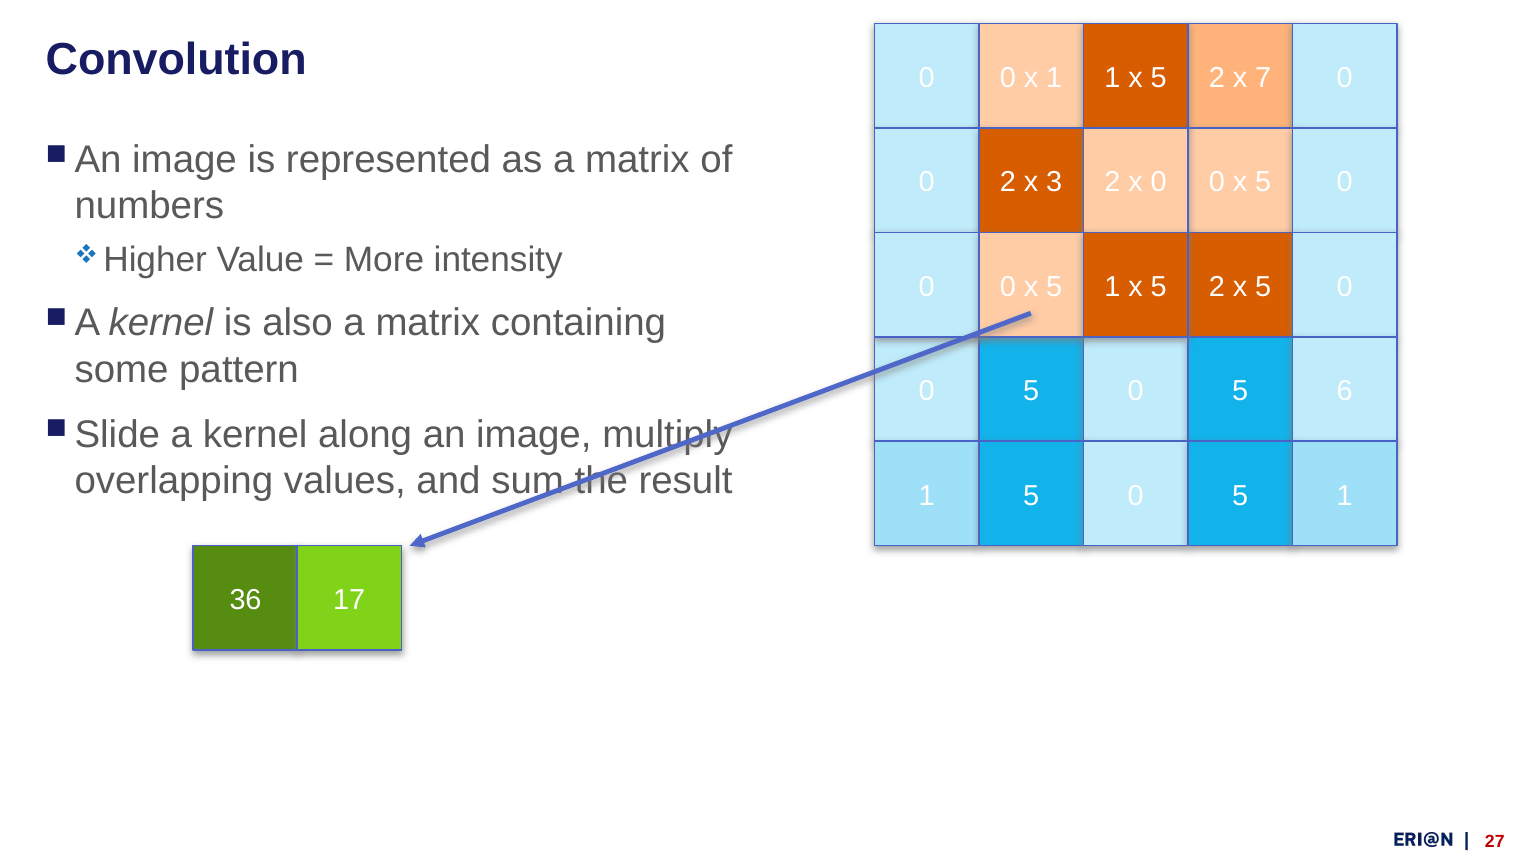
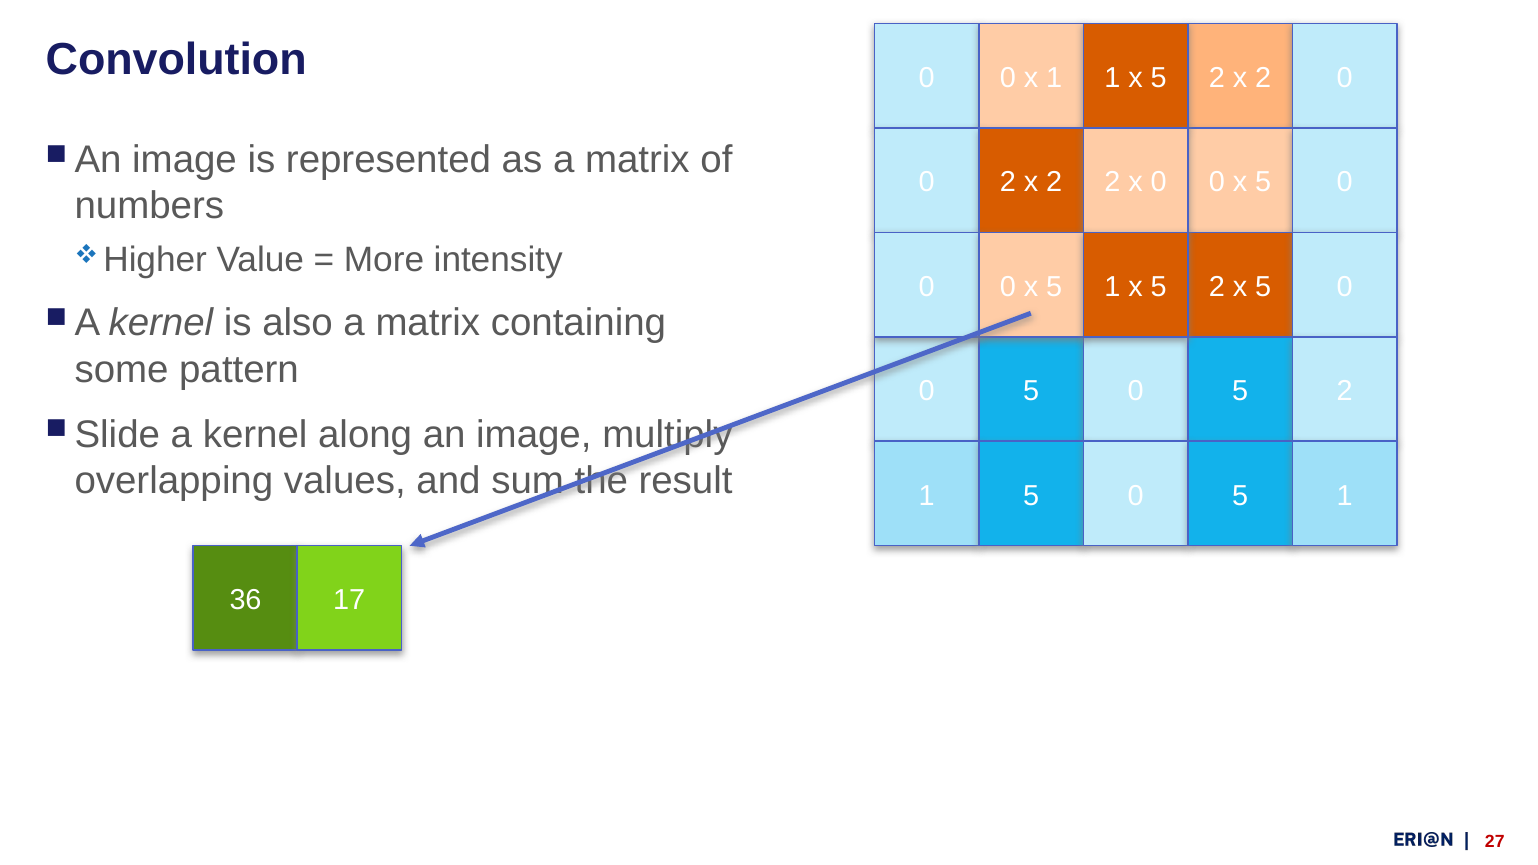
Convolution 2 x 7: 7 -> 2 (1263, 78)
0 2 x 3: 3 -> 2 (1054, 182)
5 6: 6 -> 2 (1345, 391)
